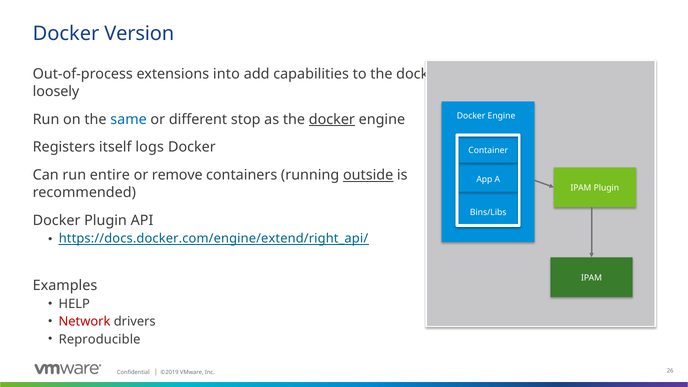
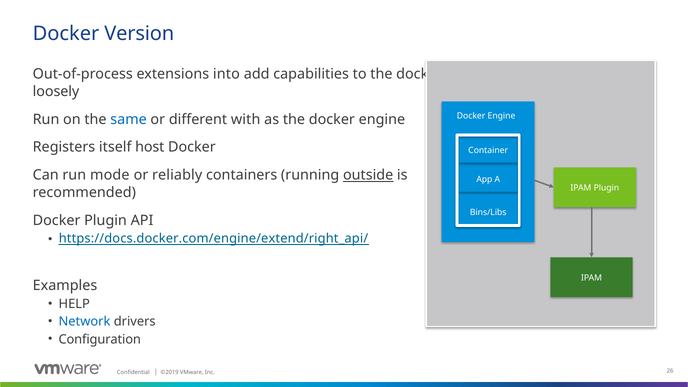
stop: stop -> with (246, 119)
docker underline: present -> none (332, 119)
logs: logs -> host (150, 147)
entire: entire -> mode (110, 175)
remove: remove -> reliably (177, 175)
Network colour: red -> blue (84, 322)
Reproducible: Reproducible -> Configuration (100, 339)
